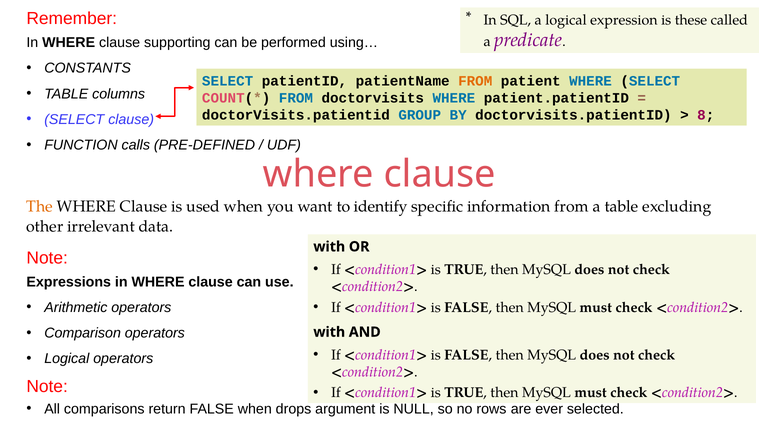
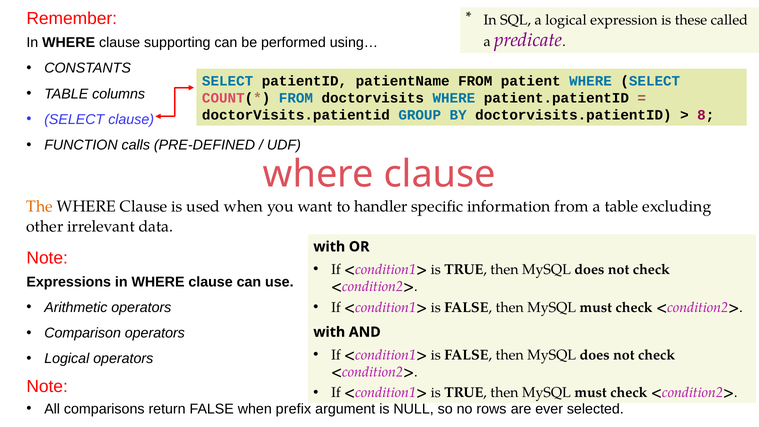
FROM colour: orange -> black (475, 81)
identify: identify -> handler (381, 206)
drops: drops -> prefix (293, 409)
